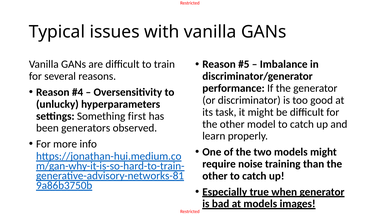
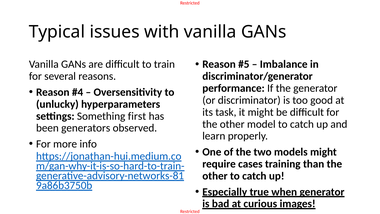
noise: noise -> cases (250, 164)
at models: models -> curious (260, 204)
